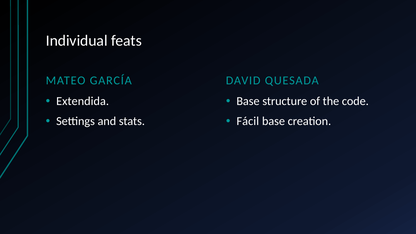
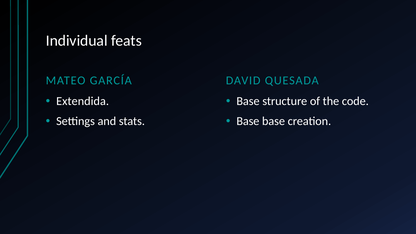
Fácil: Fácil -> Base (248, 121)
